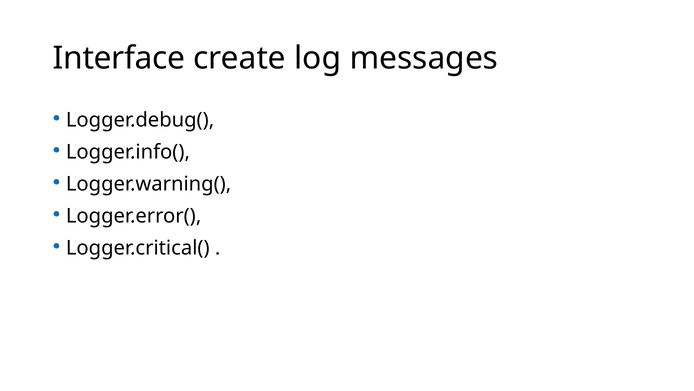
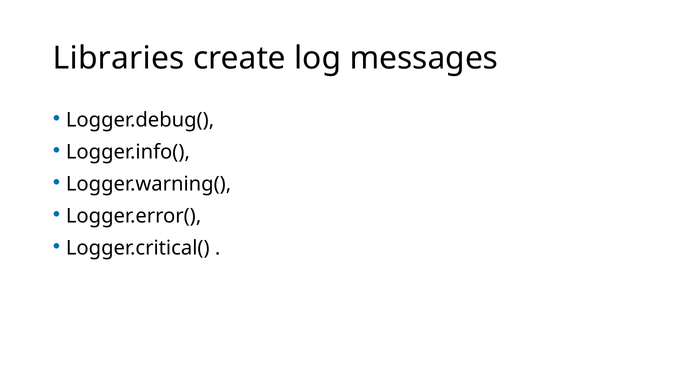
Interface: Interface -> Libraries (119, 58)
